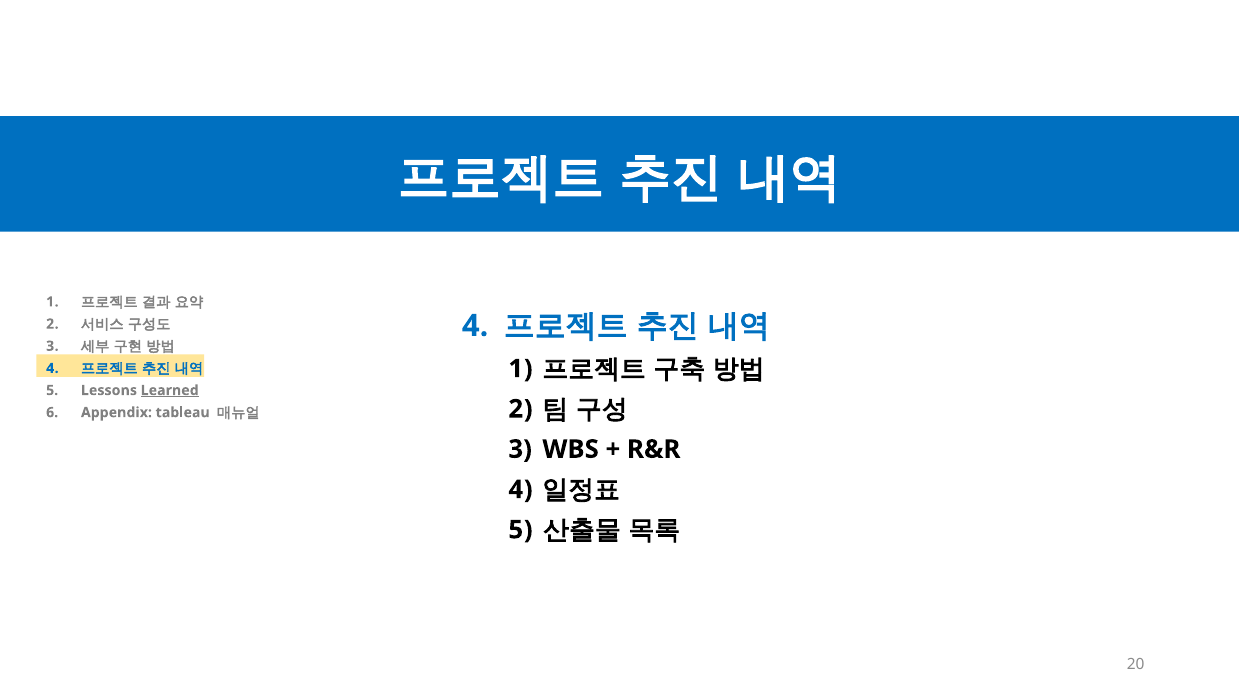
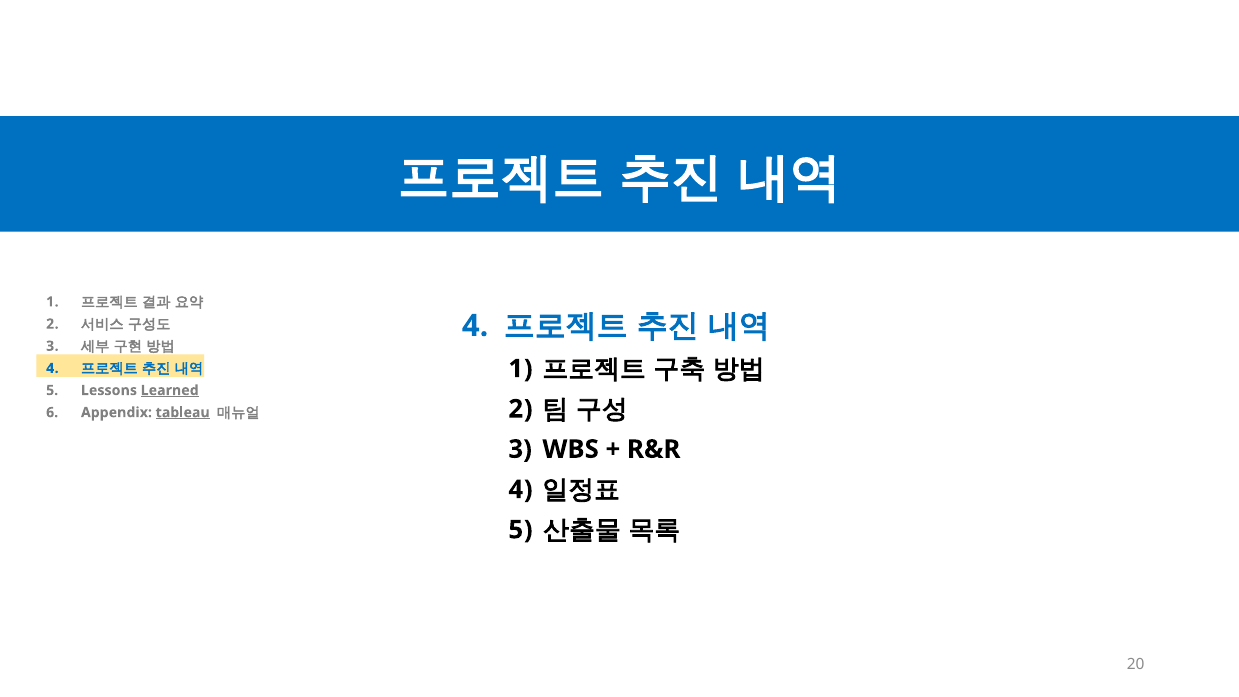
tableau underline: none -> present (183, 412)
